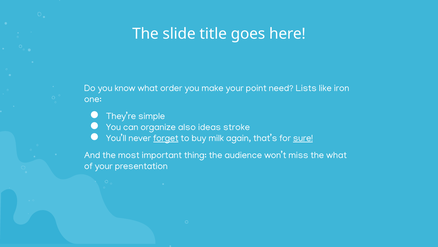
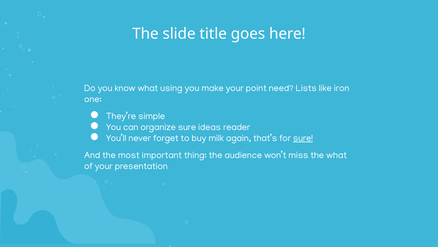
order: order -> using (171, 88)
organize also: also -> sure (187, 127)
stroke: stroke -> reader (237, 127)
forget underline: present -> none (166, 138)
